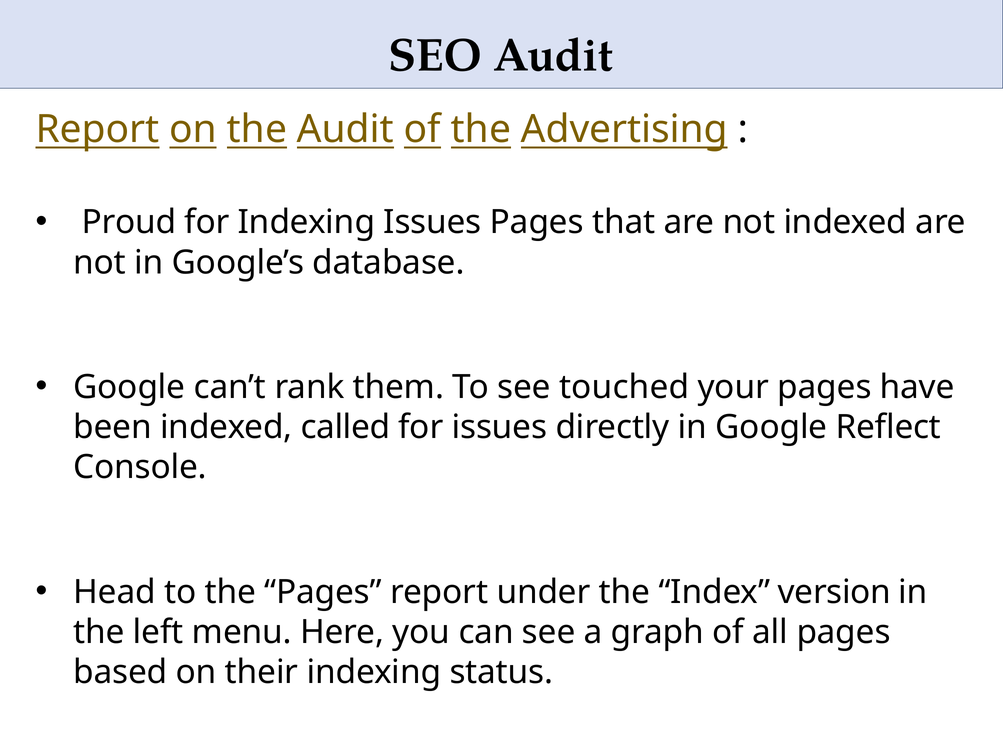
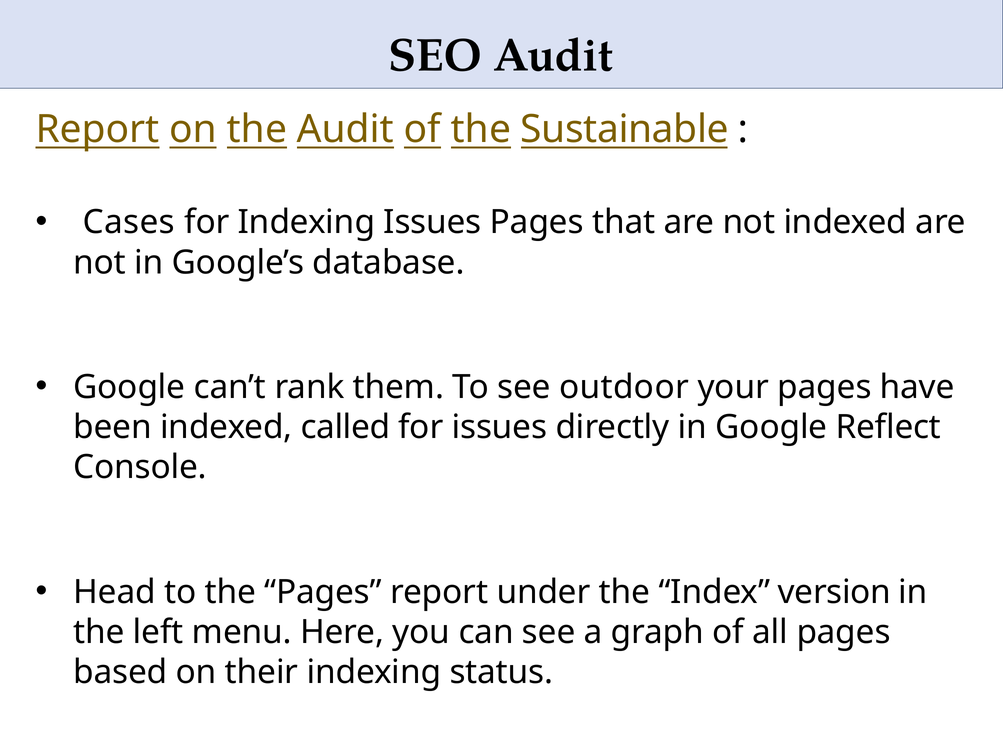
Advertising: Advertising -> Sustainable (625, 129)
Proud: Proud -> Cases (129, 222)
touched: touched -> outdoor (624, 387)
